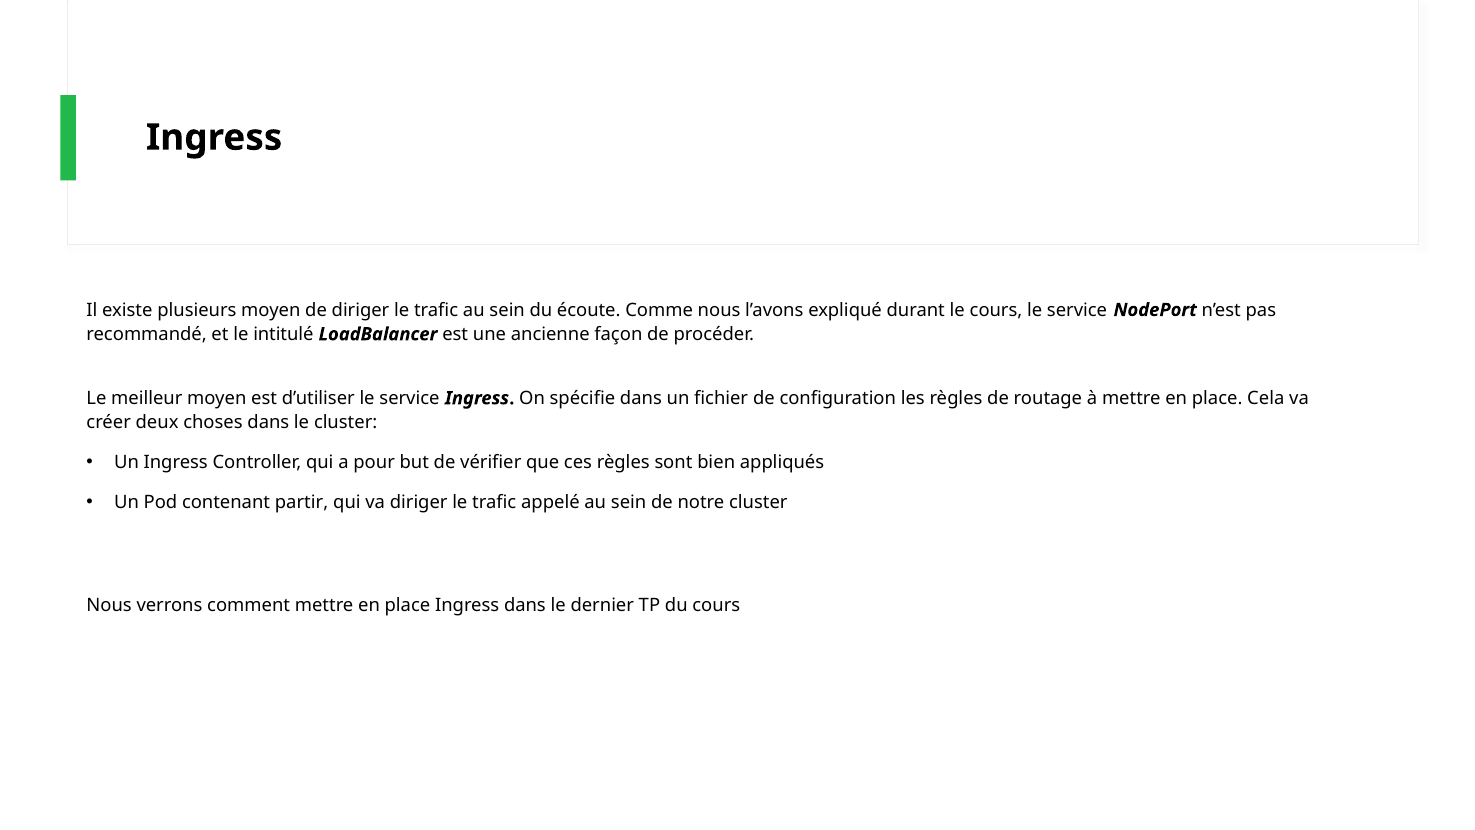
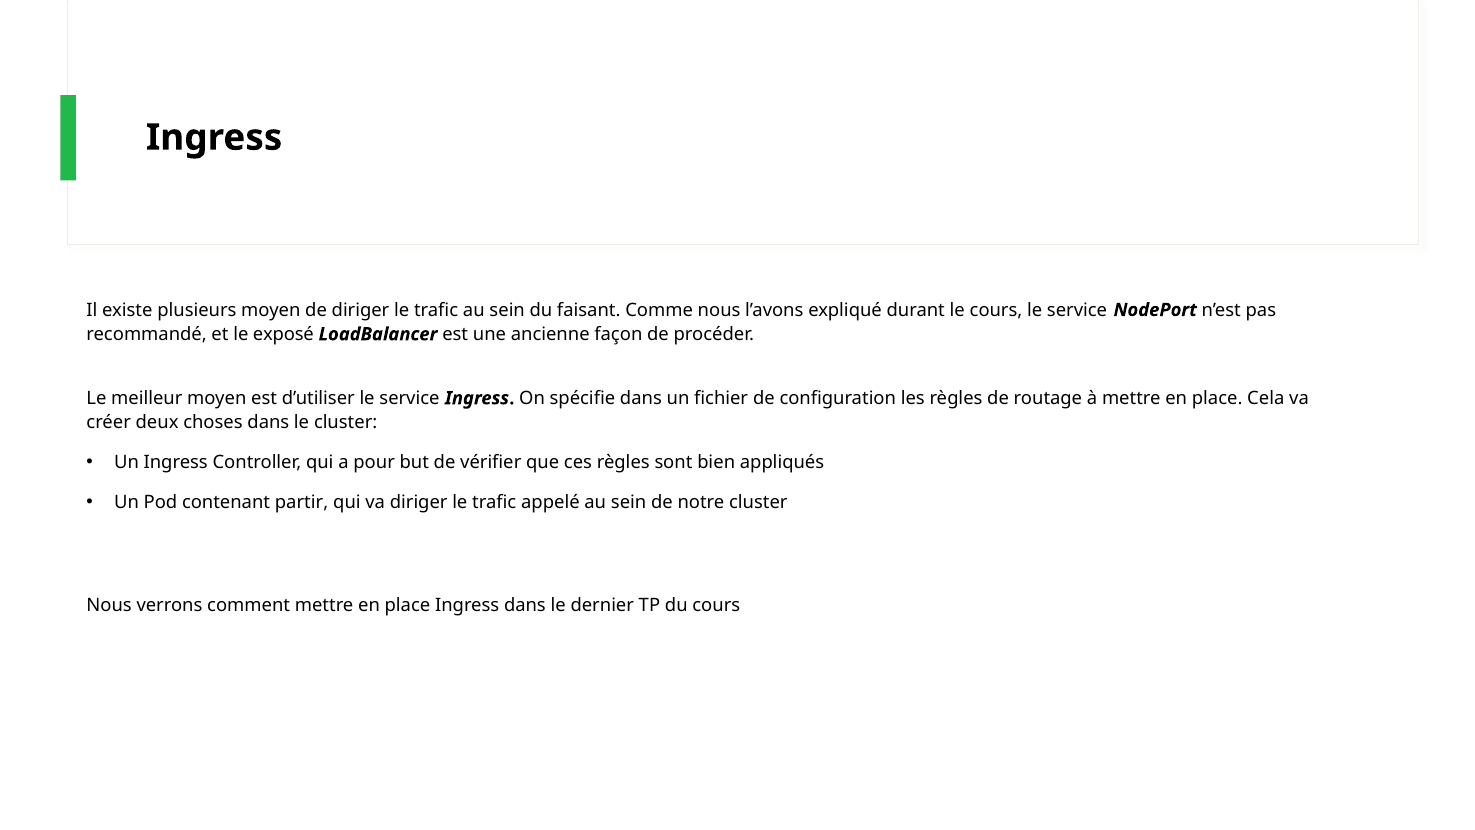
écoute: écoute -> faisant (589, 310)
intitulé: intitulé -> exposé (283, 334)
